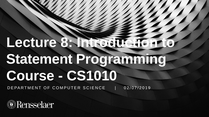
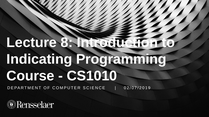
Statement: Statement -> Indicating (39, 59)
